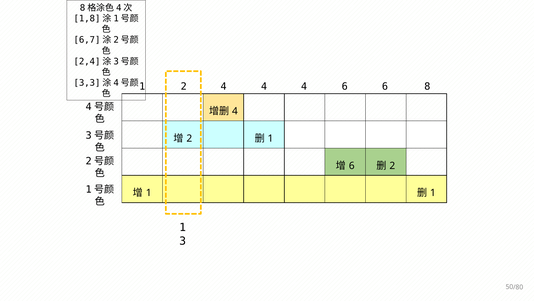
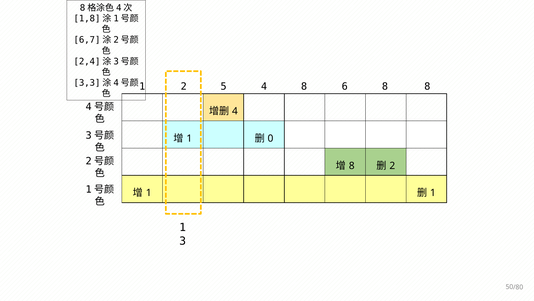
2 4: 4 -> 5 (224, 86)
4: 4 -> 8 (304, 86)
6 6: 6 -> 8 (385, 86)
2: 2 -> 1 (189, 138)
1: 1 -> 0 (271, 138)
6: 6 -> 8 (352, 165)
